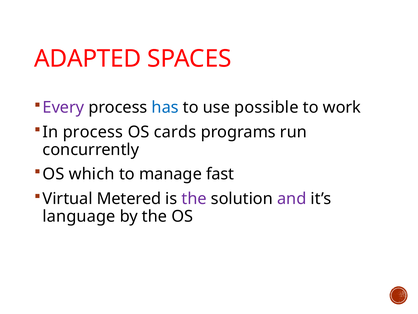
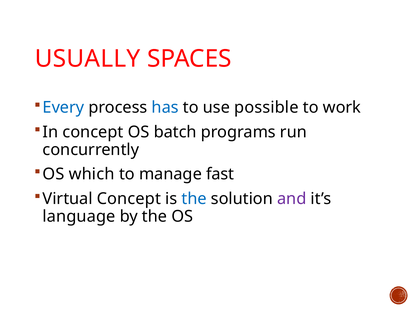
ADAPTED: ADAPTED -> USUALLY (88, 59)
Every colour: purple -> blue (63, 107)
In process: process -> concept (93, 132)
cards: cards -> batch (175, 132)
Virtual Metered: Metered -> Concept (129, 199)
the colour: purple -> blue (194, 199)
